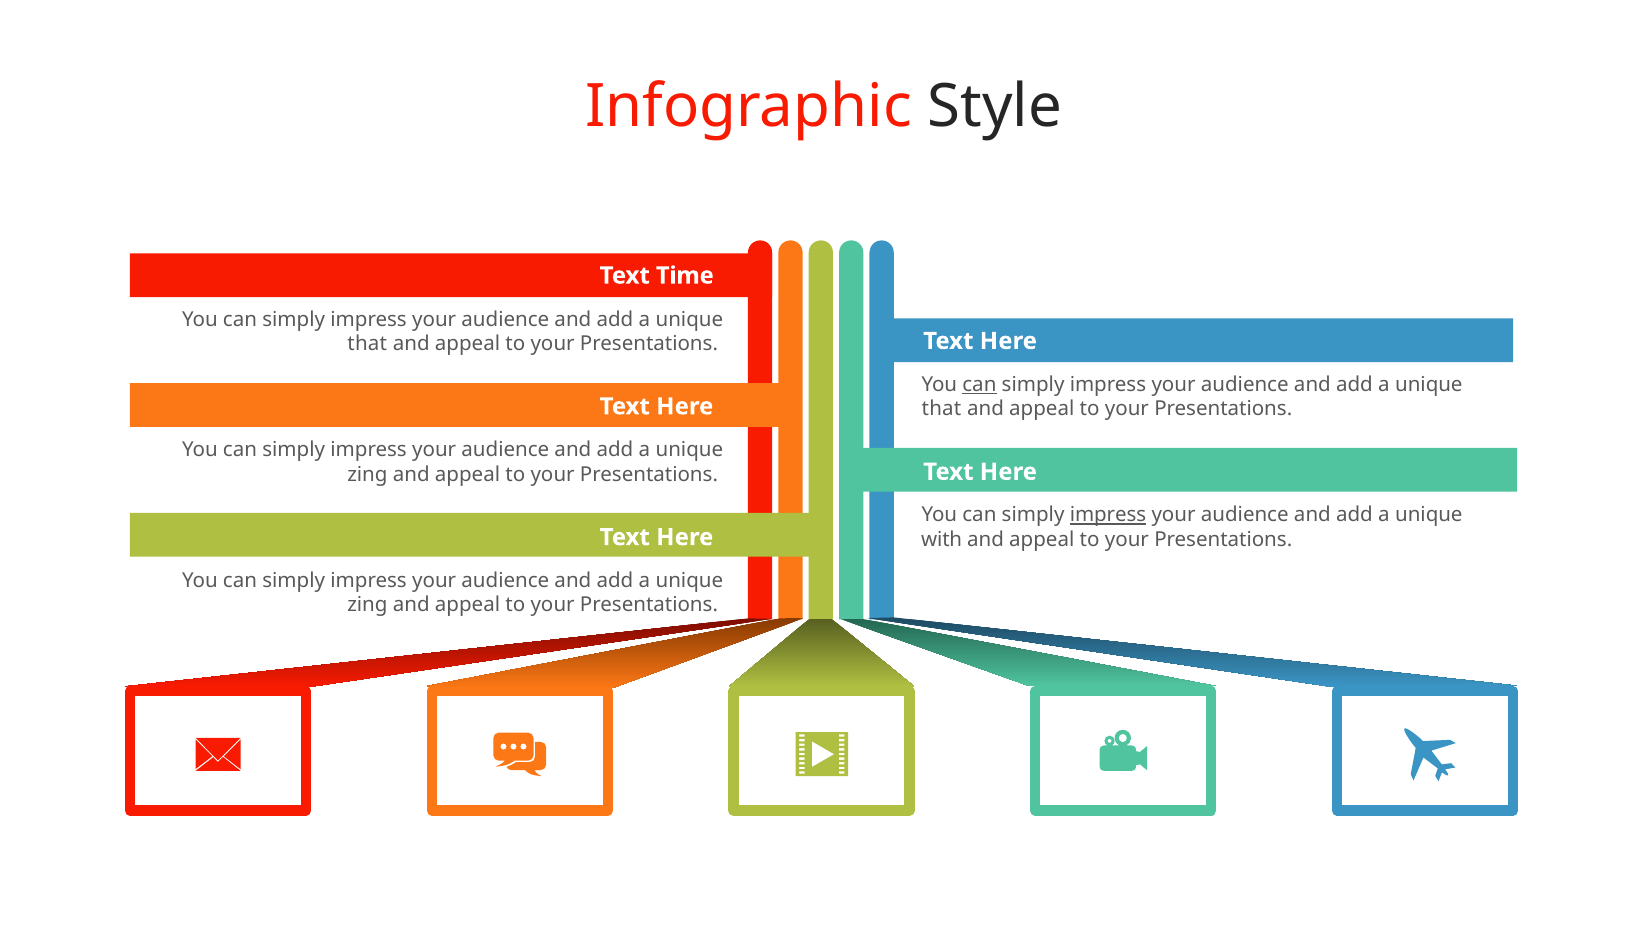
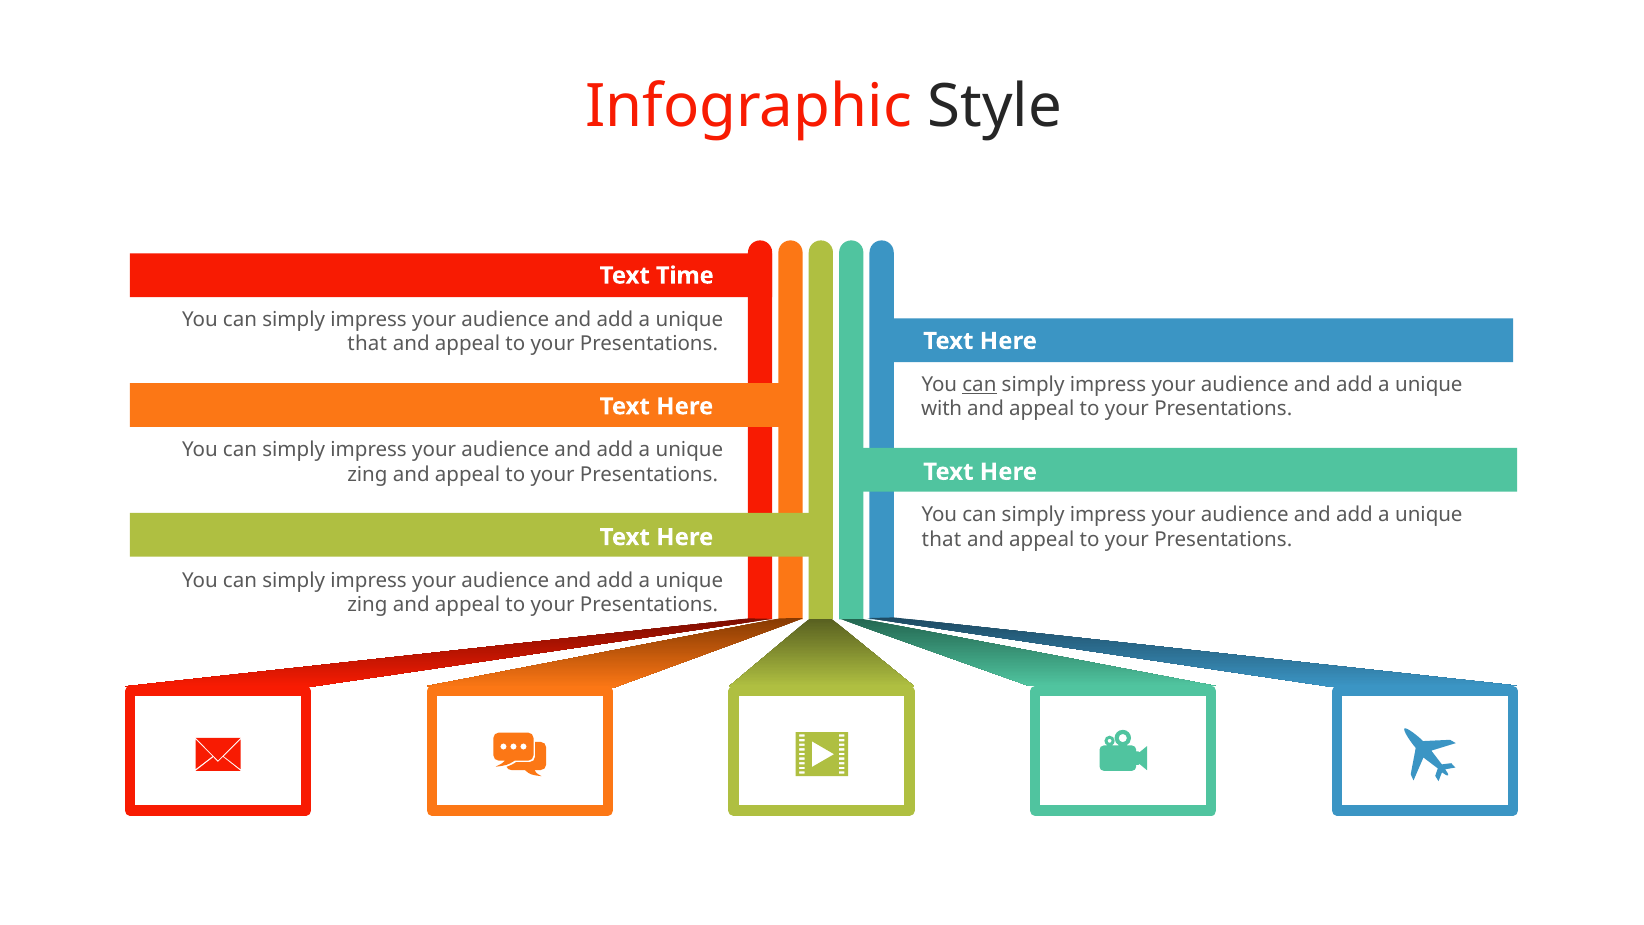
that: that -> with (942, 409)
impress underline: present -> none (1108, 515)
with: with -> that (941, 540)
